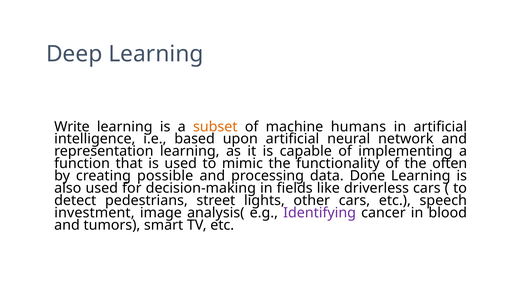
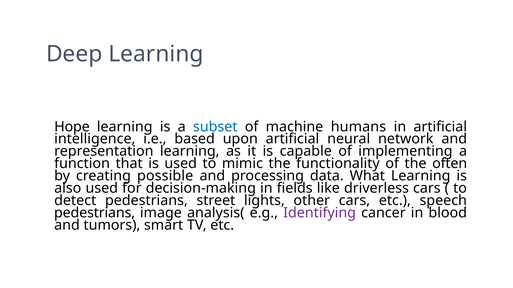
Write: Write -> Hope (72, 127)
subset colour: orange -> blue (215, 127)
Done: Done -> What (367, 176)
investment: investment -> pedestrians (95, 213)
